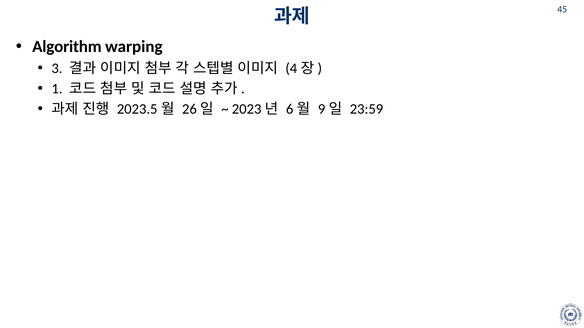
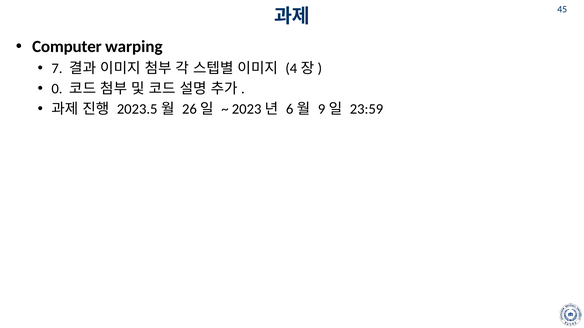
Algorithm: Algorithm -> Computer (67, 47)
3: 3 -> 7 (57, 68)
1: 1 -> 0 (57, 89)
